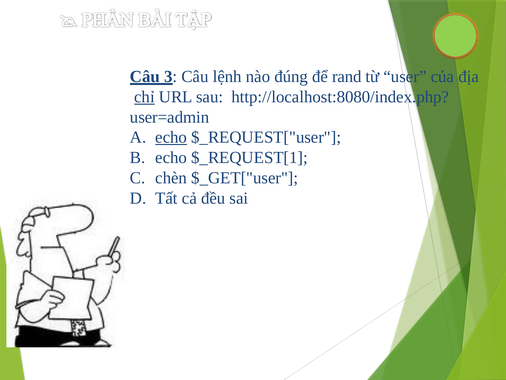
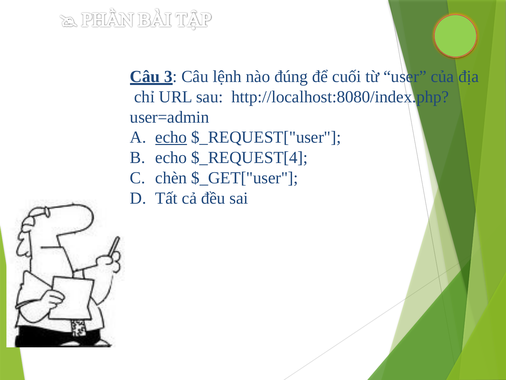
rand: rand -> cuối (347, 76)
chỉ underline: present -> none (144, 97)
$_REQUEST[1: $_REQUEST[1 -> $_REQUEST[4 (250, 157)
